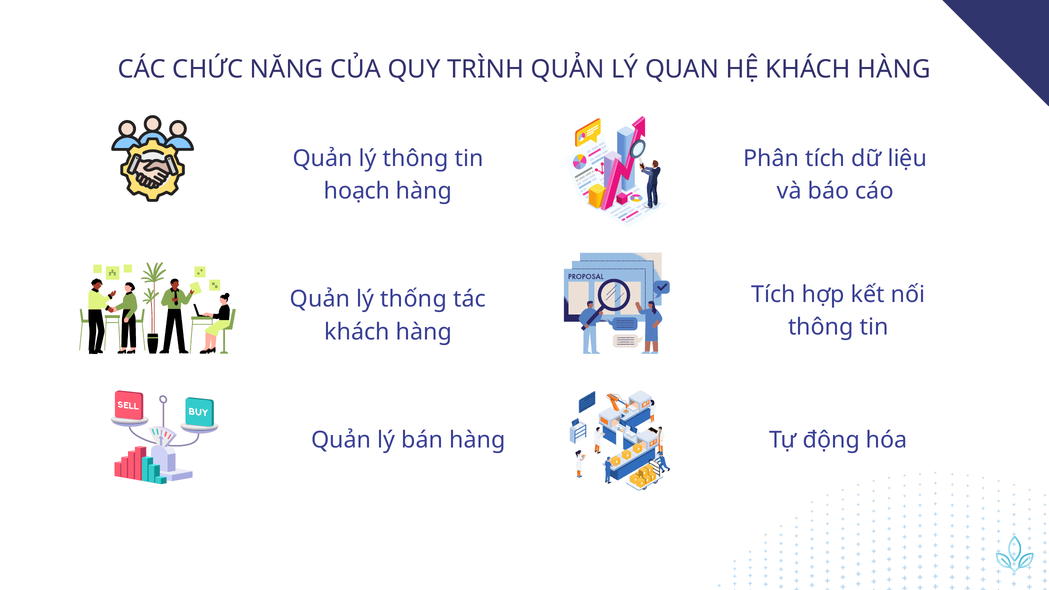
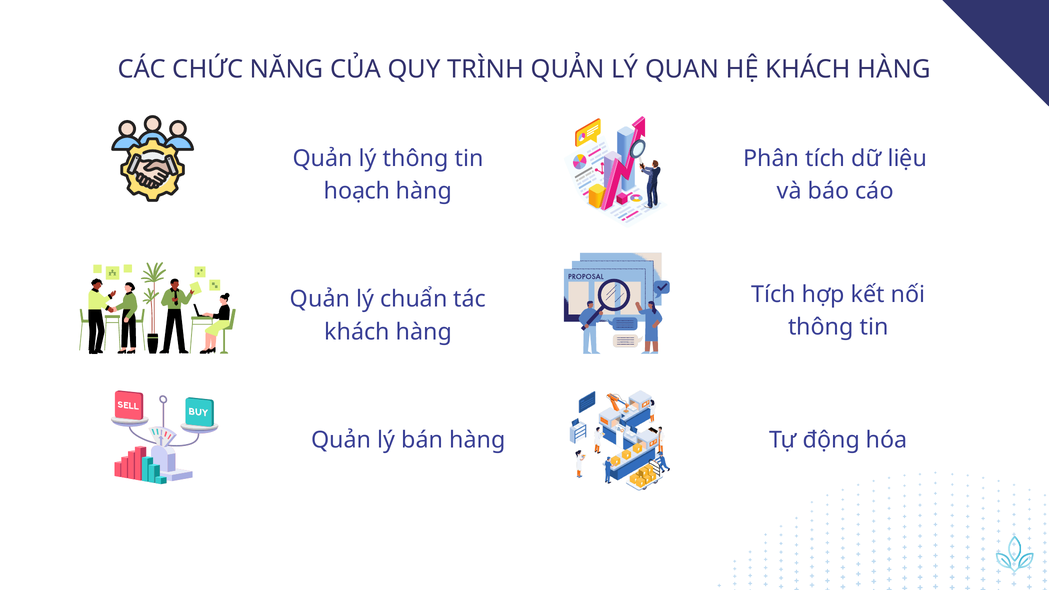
thống: thống -> chuẩn (414, 299)
